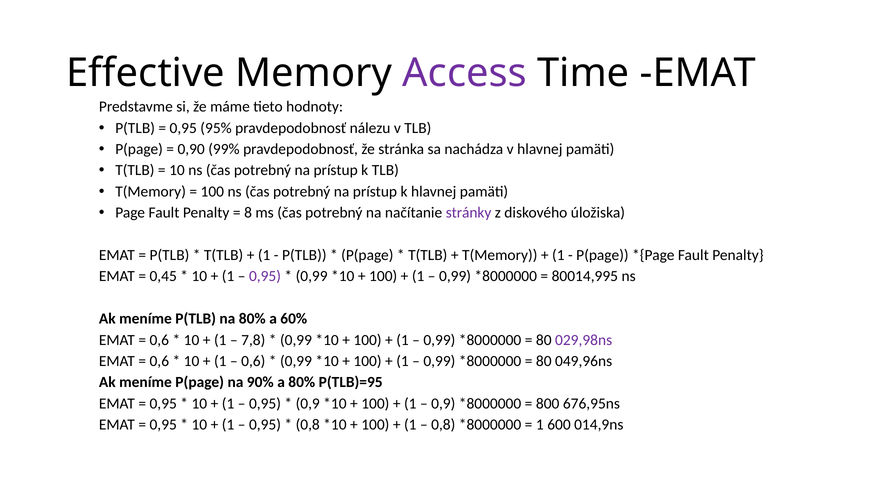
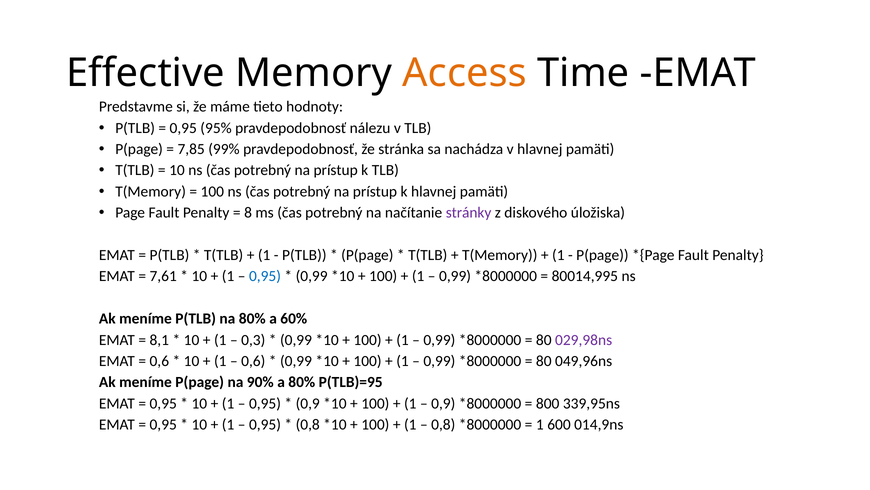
Access colour: purple -> orange (465, 73)
0,90: 0,90 -> 7,85 (191, 149)
0,45: 0,45 -> 7,61 (163, 276)
0,95 colour: purple -> blue (265, 276)
0,6: 0,6 -> 8,1 (159, 339)
7,8: 7,8 -> 0,3 (253, 339)
676,95ns: 676,95ns -> 339,95ns (591, 403)
